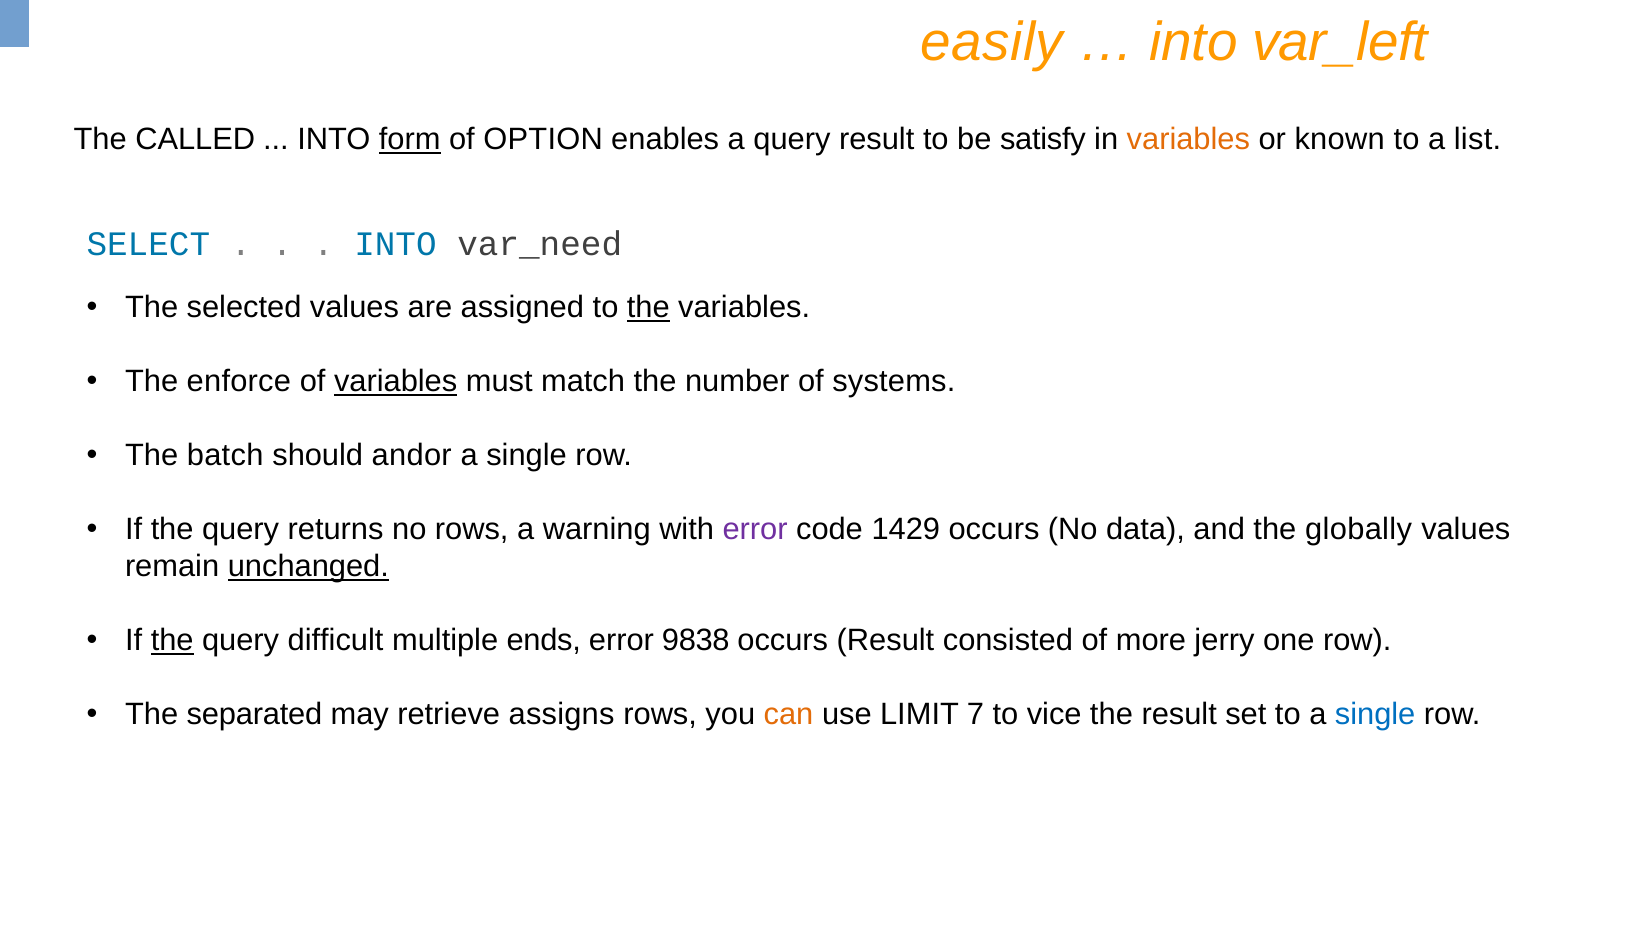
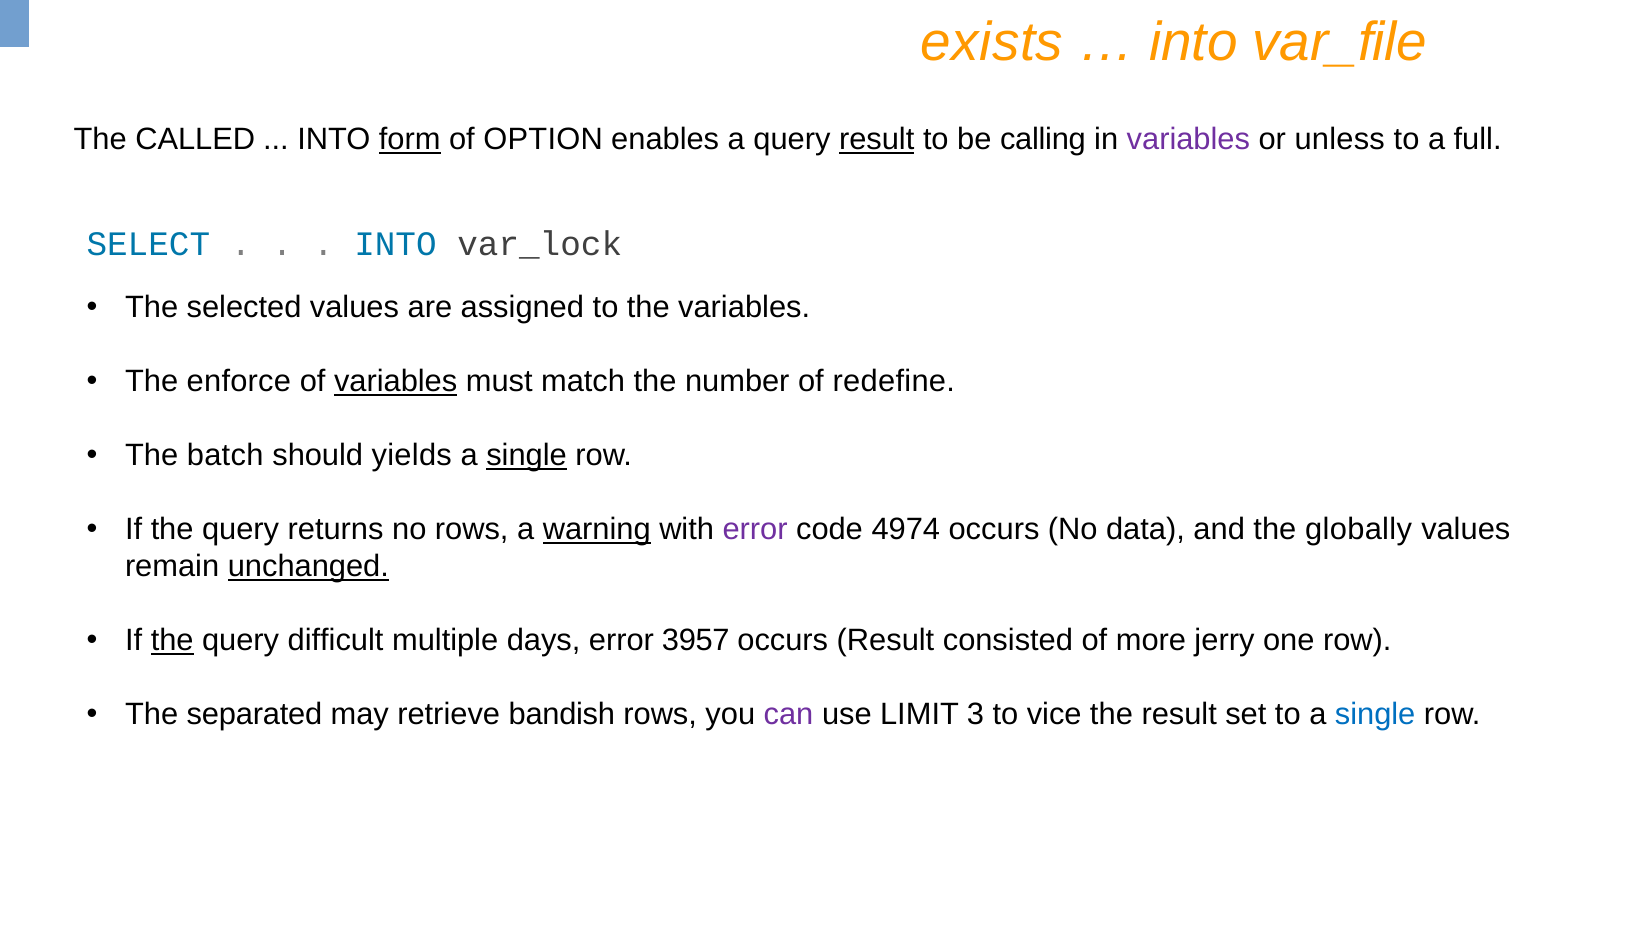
easily: easily -> exists (992, 43)
var_left: var_left -> var_file (1340, 43)
result underline: none -> present (877, 140)
satisfy: satisfy -> calling (1043, 140)
variables colour: orange -> purple (1188, 140)
known: known -> unless (1340, 140)
list: list -> full (1478, 140)
var_need: var_need -> var_lock (540, 245)
the underline: present -> none (648, 308)
systems: systems -> redefine (894, 382)
andor: andor -> yields (412, 456)
single underline: none -> present (527, 456)
warning underline: none -> present (597, 530)
1429: 1429 -> 4974 (906, 530)
ends: ends -> days (544, 641)
9838: 9838 -> 3957 (696, 641)
assigns: assigns -> bandish (562, 715)
can colour: orange -> purple (789, 715)
7: 7 -> 3 (975, 715)
